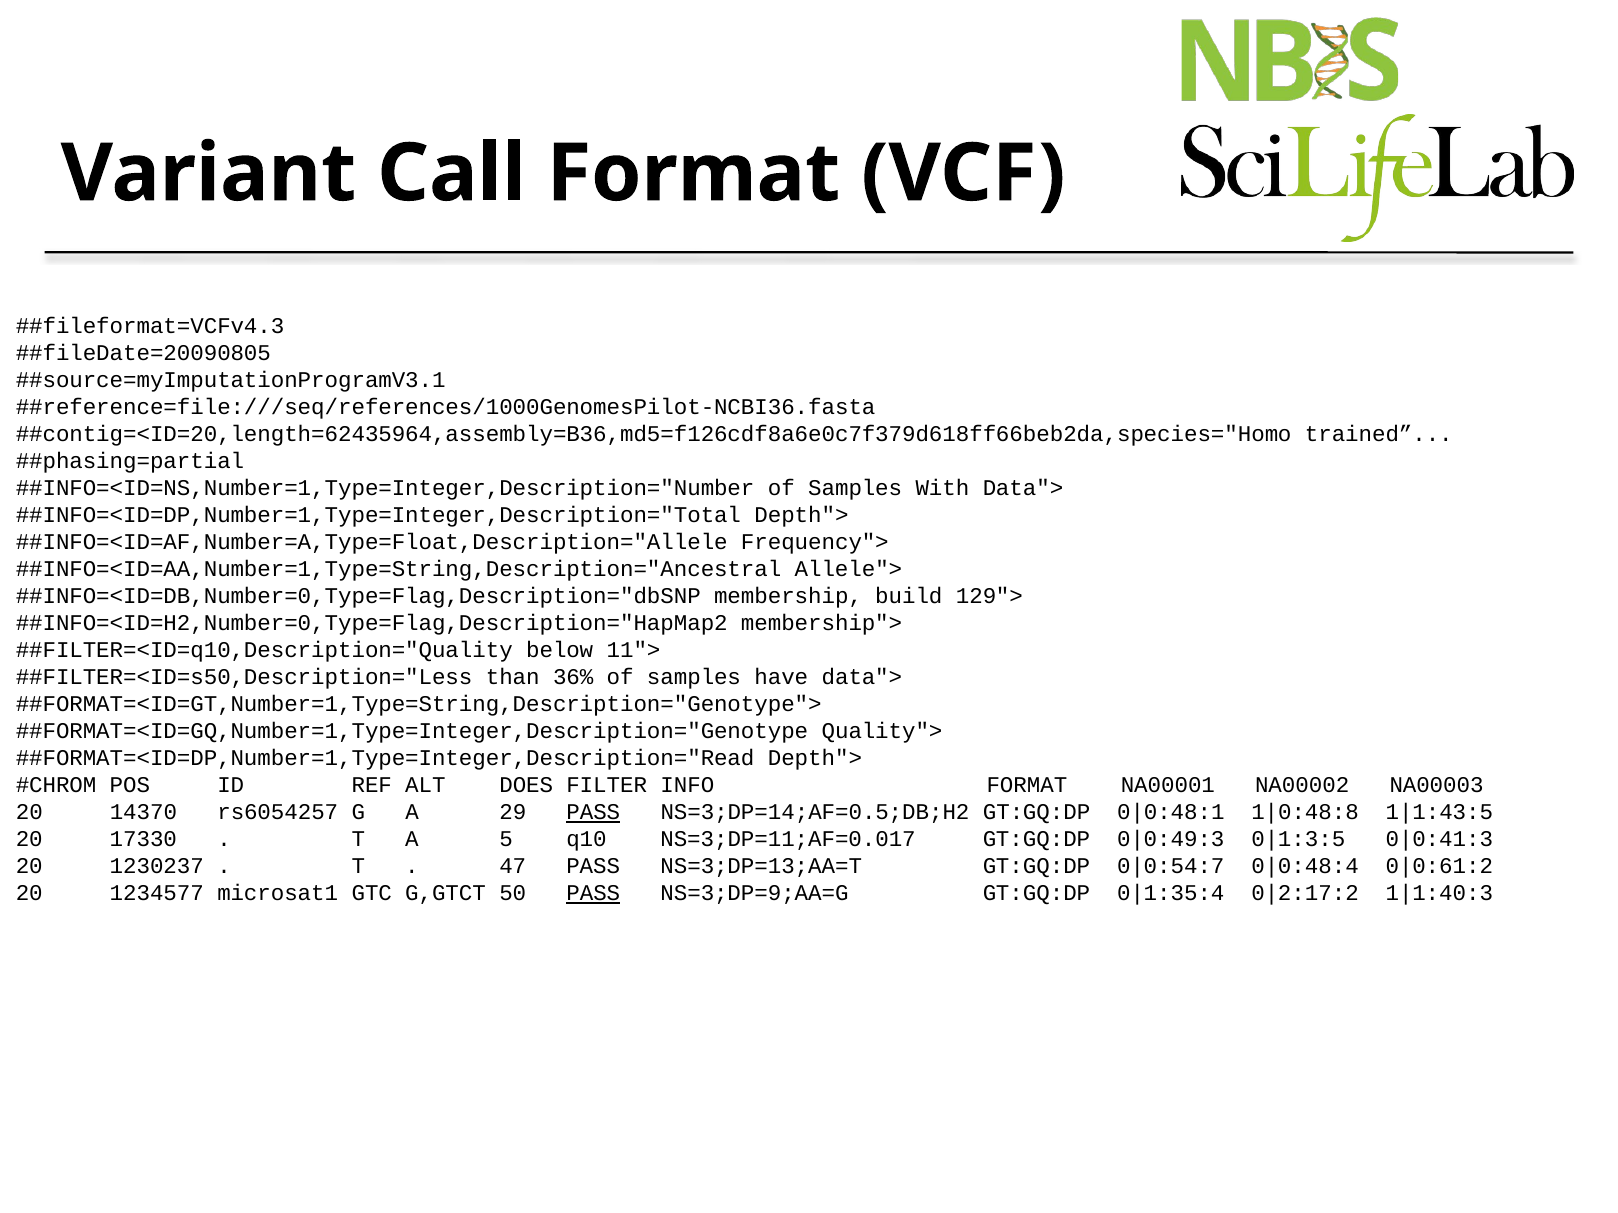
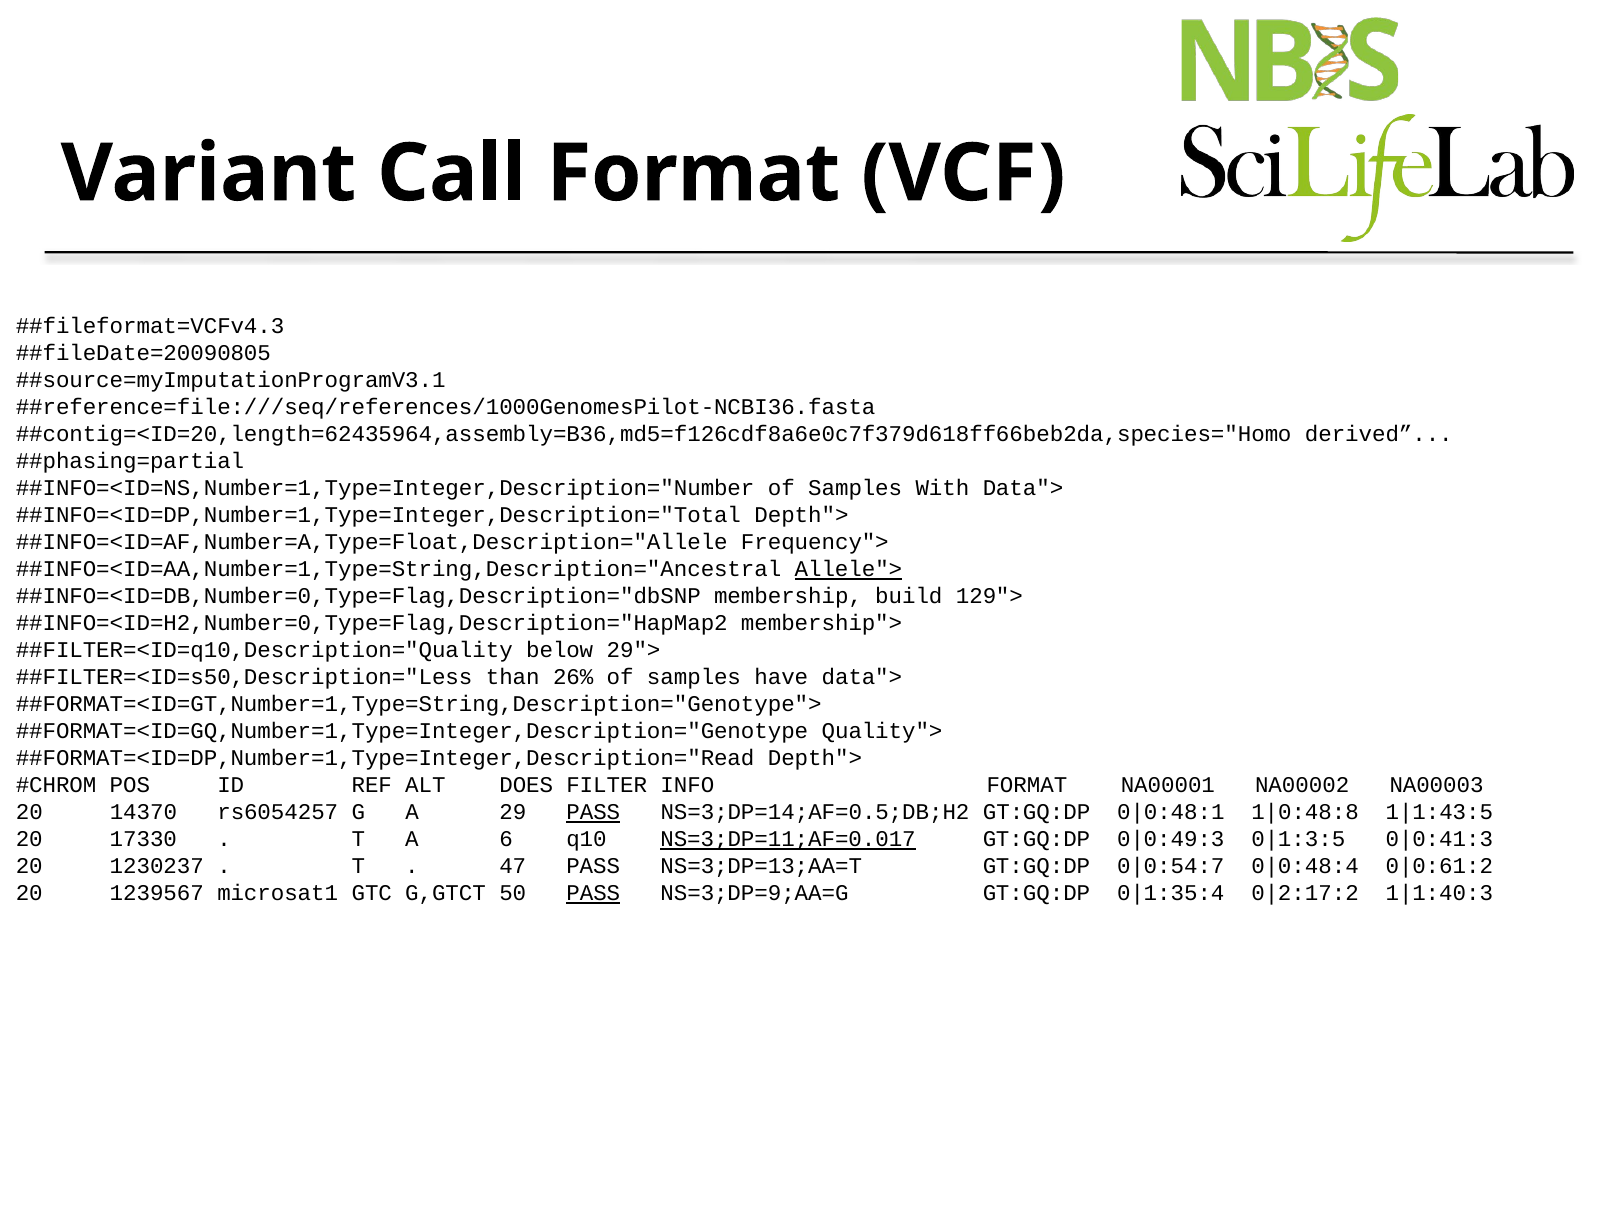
trained: trained -> derived (1379, 435)
Allele"> underline: none -> present (848, 570)
11">: 11"> -> 29"> (634, 651)
36%: 36% -> 26% (573, 678)
5: 5 -> 6 (506, 840)
NS=3;DP=11;AF=0.017 underline: none -> present (788, 840)
1234577: 1234577 -> 1239567 (157, 894)
